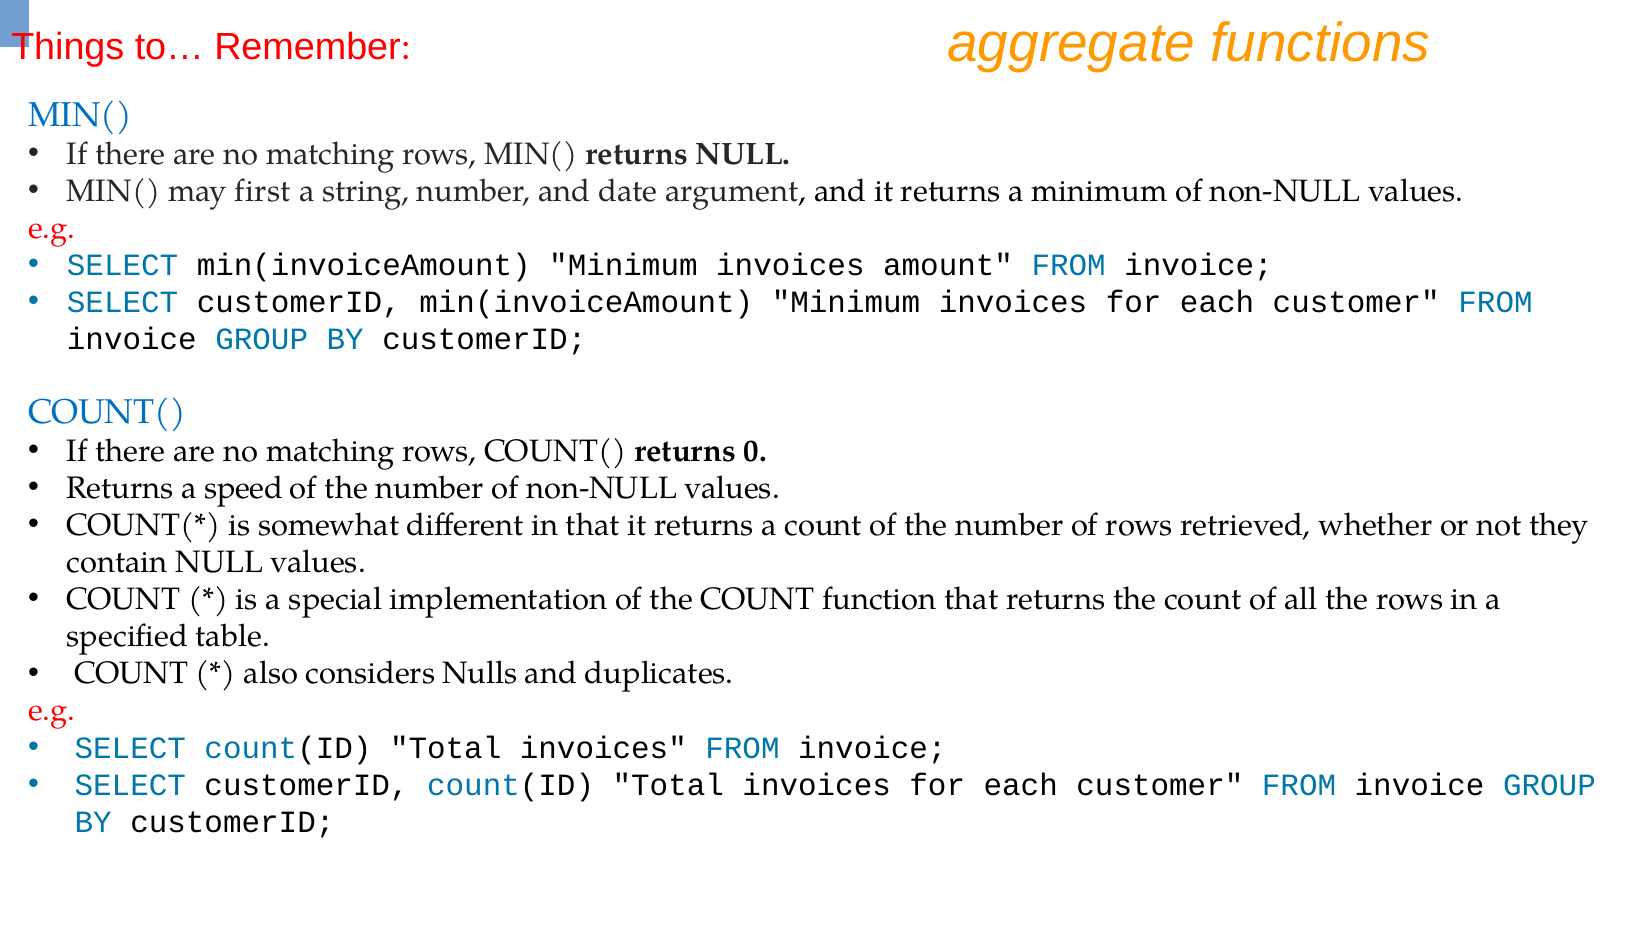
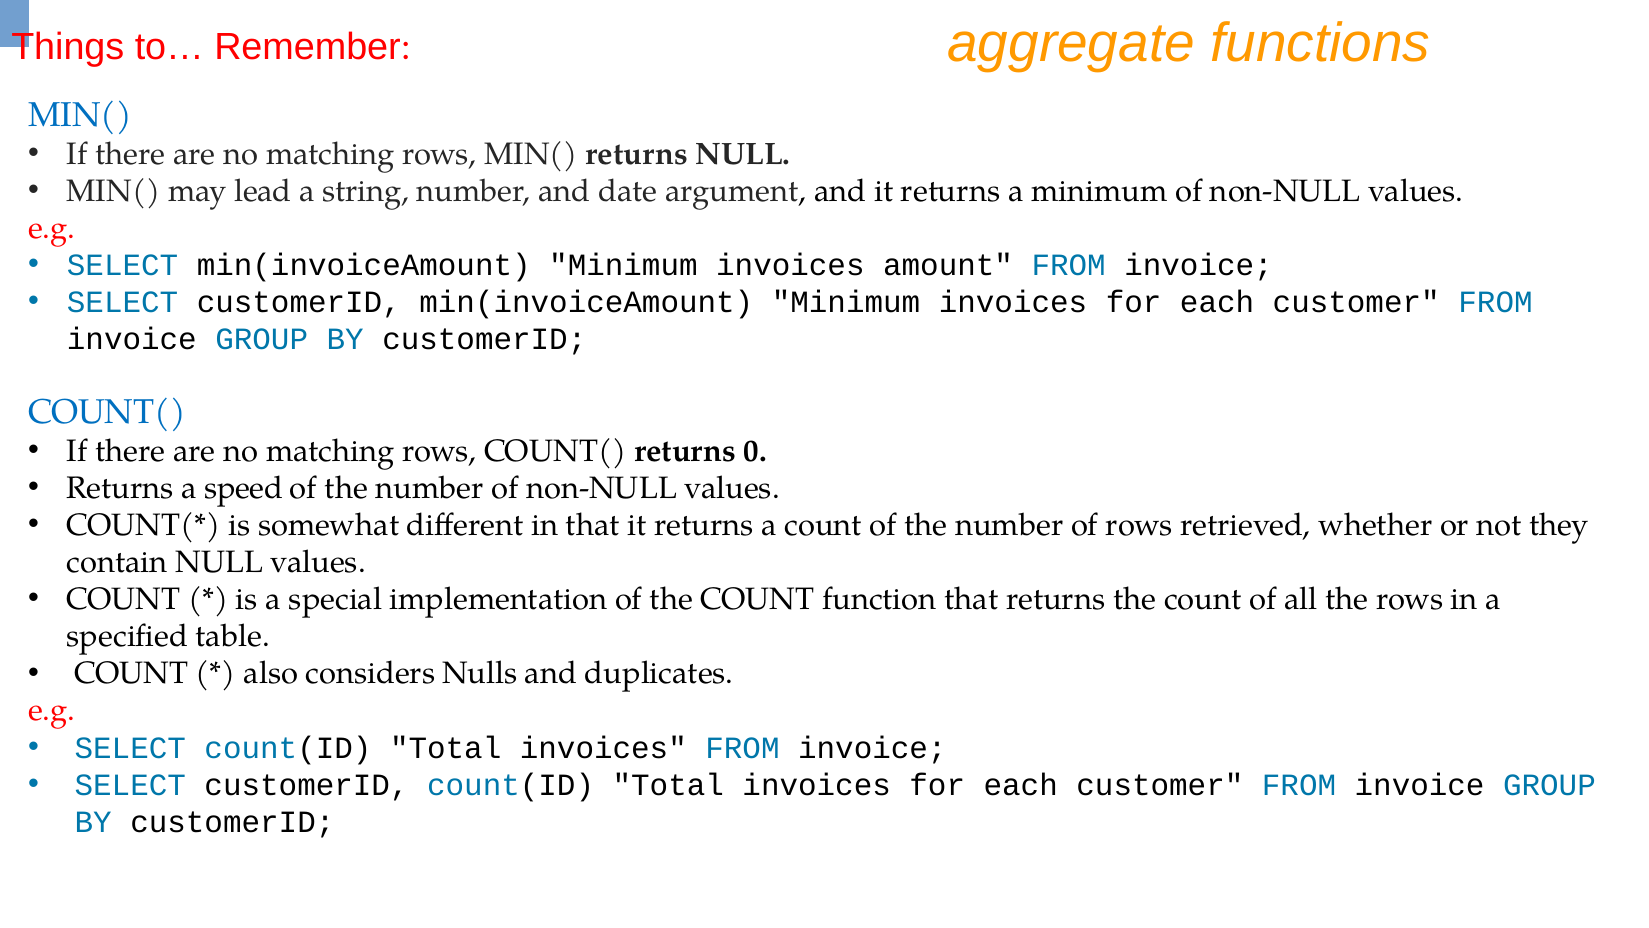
first: first -> lead (263, 191)
